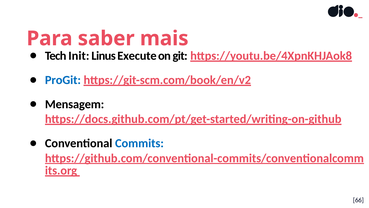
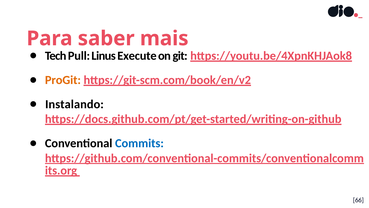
Init: Init -> Pull (79, 56)
ProGit colour: blue -> orange (63, 80)
Mensagem: Mensagem -> Instalando (74, 104)
